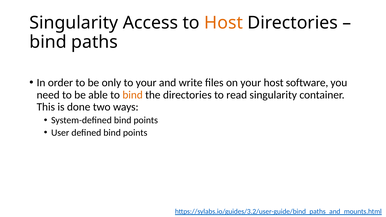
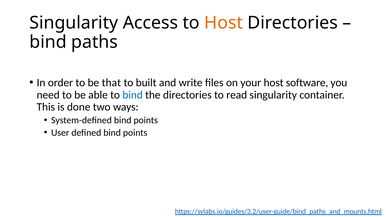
only: only -> that (111, 83)
to your: your -> built (146, 83)
bind colour: orange -> blue (133, 95)
